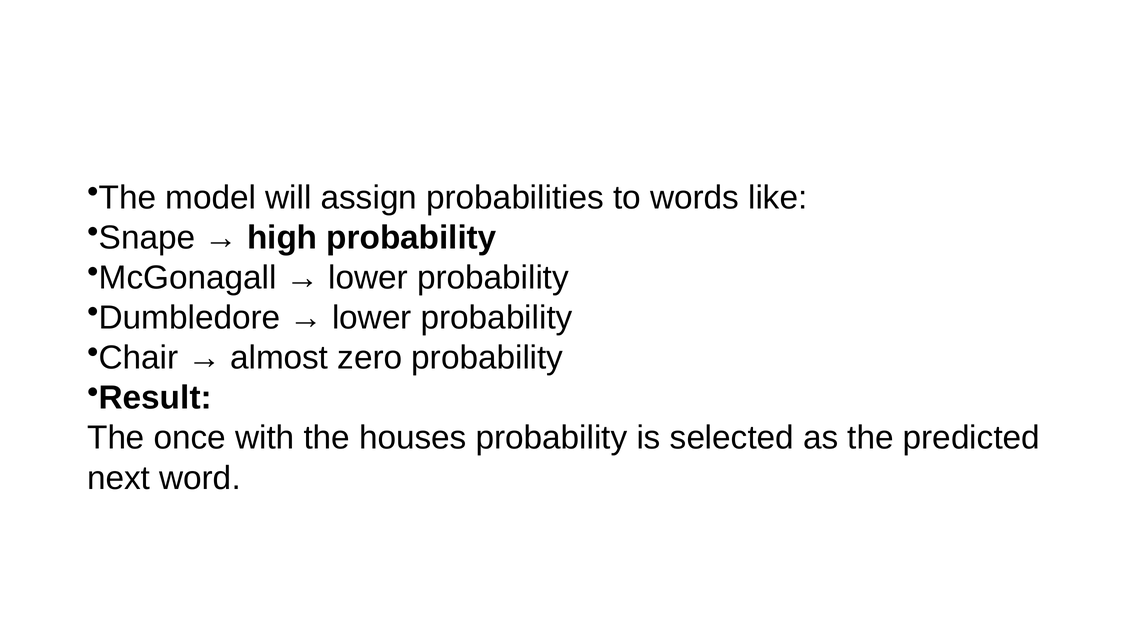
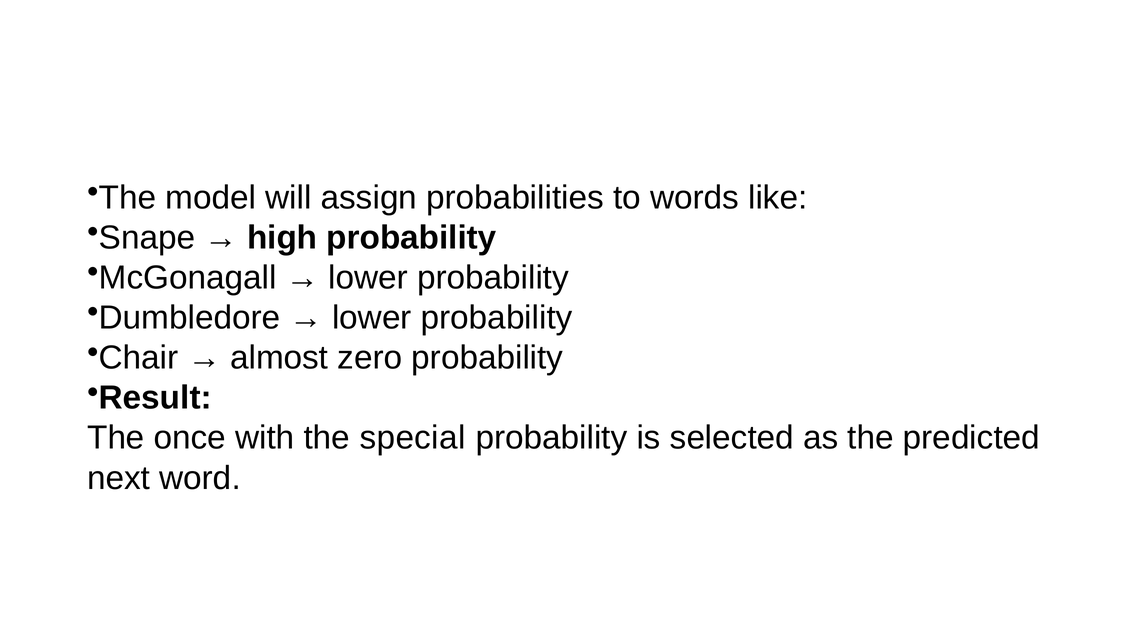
houses: houses -> special (413, 438)
